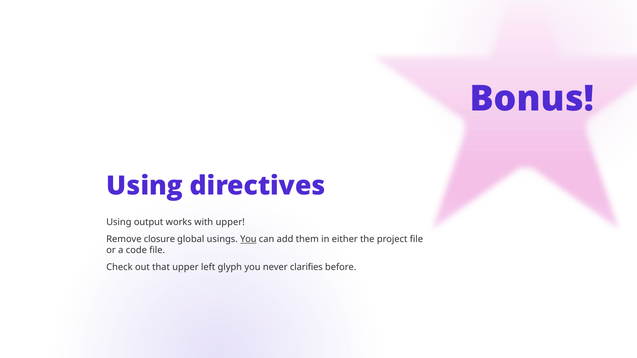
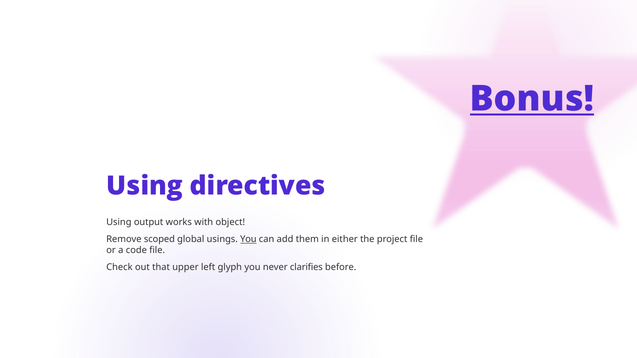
Bonus underline: none -> present (532, 99)
with upper: upper -> object (230, 222)
closure: closure -> scoped (159, 239)
